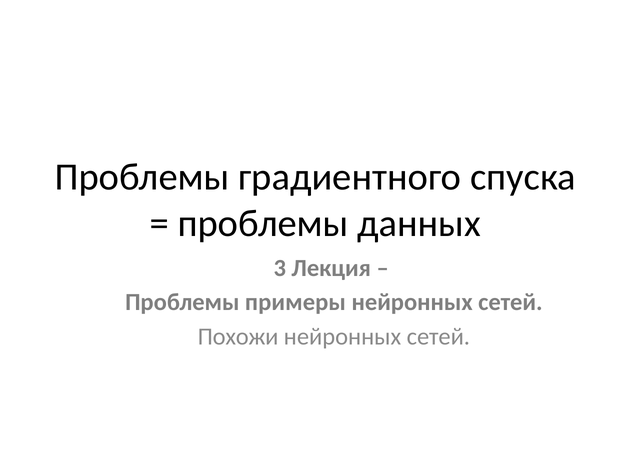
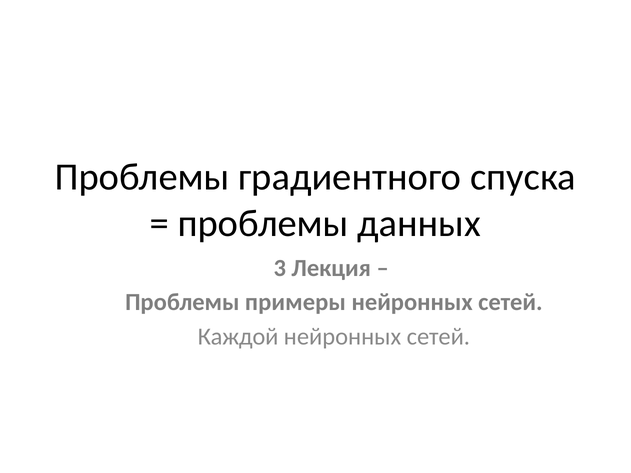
Похожи: Похожи -> Каждой (238, 337)
